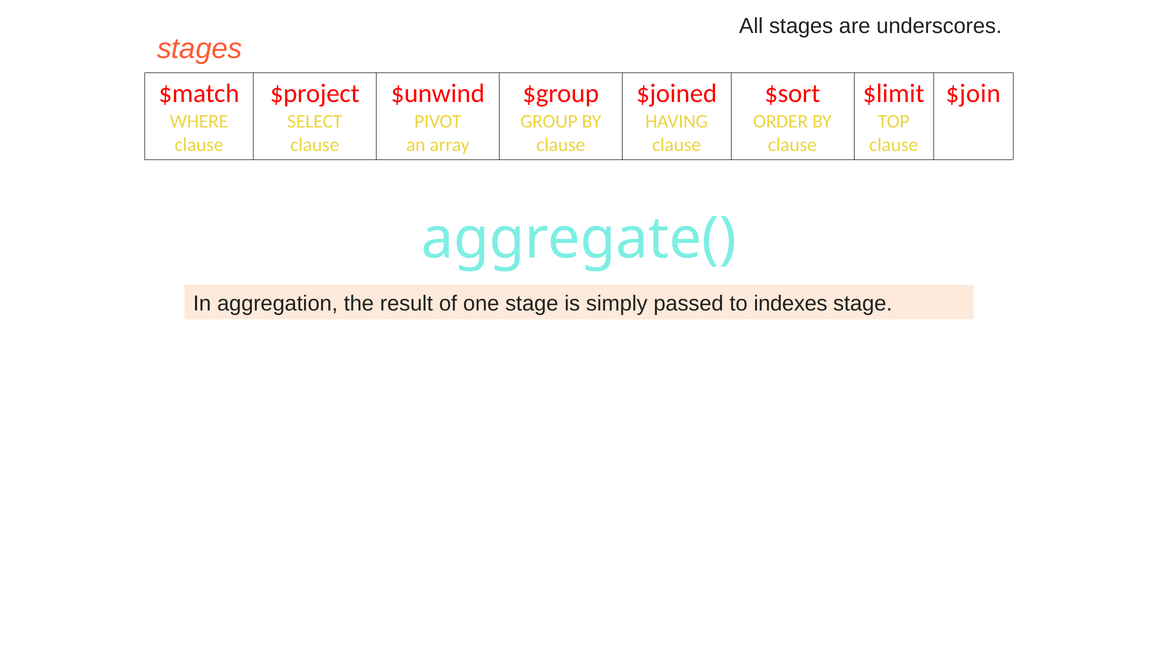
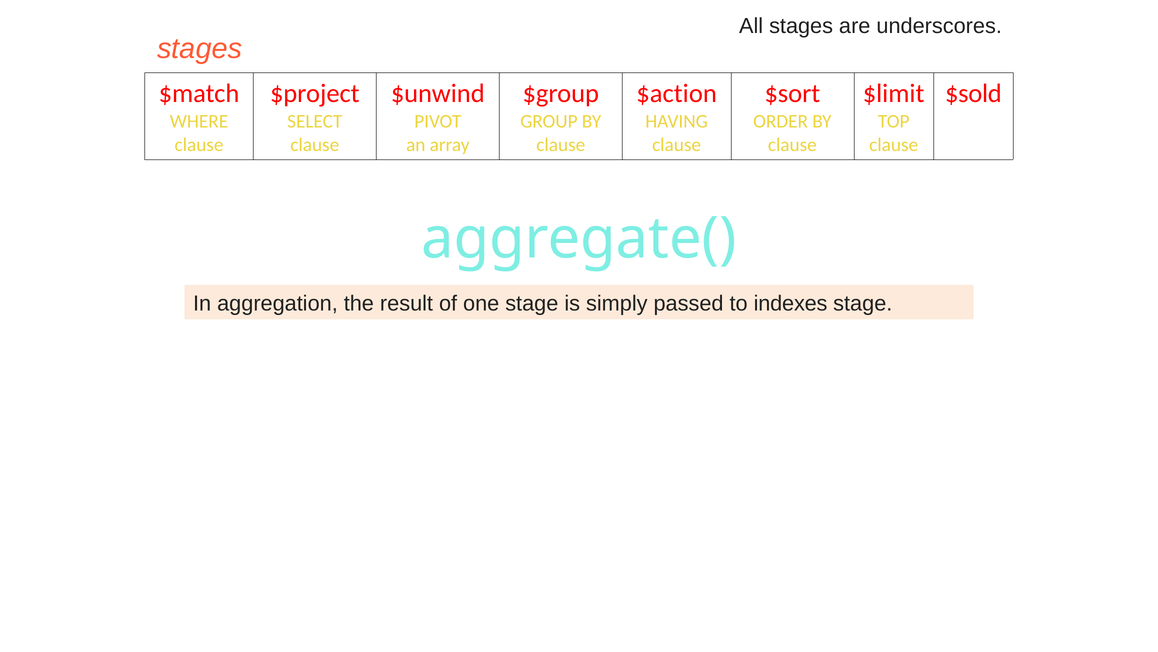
$joined: $joined -> $action (677, 93)
$join: $join -> $sold (973, 93)
